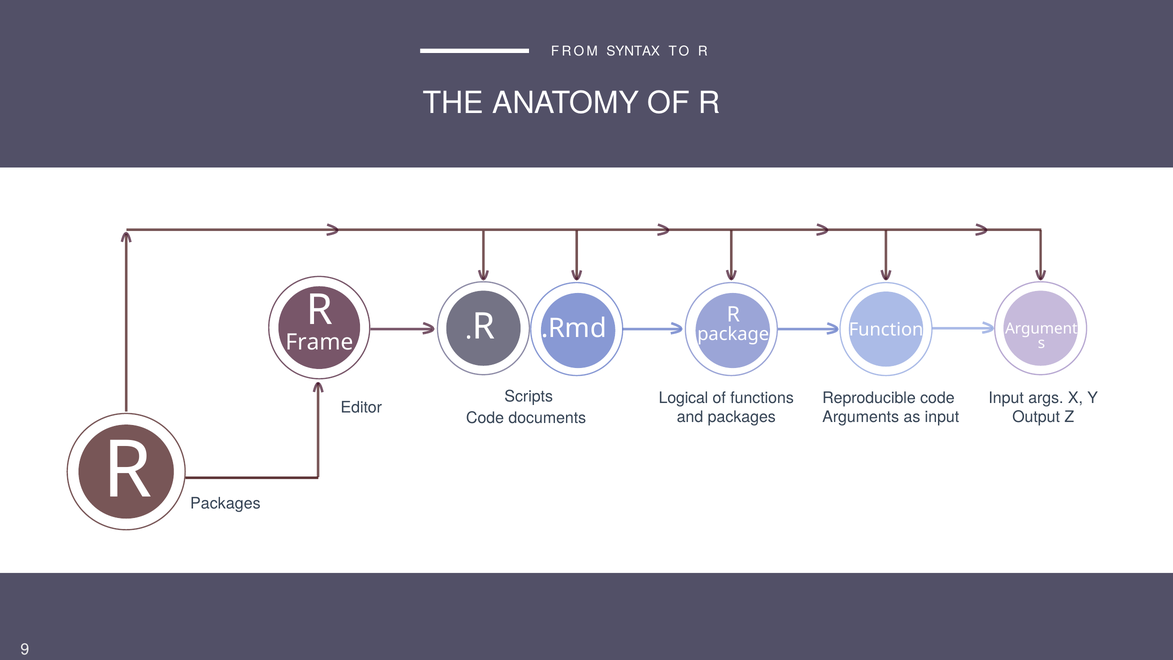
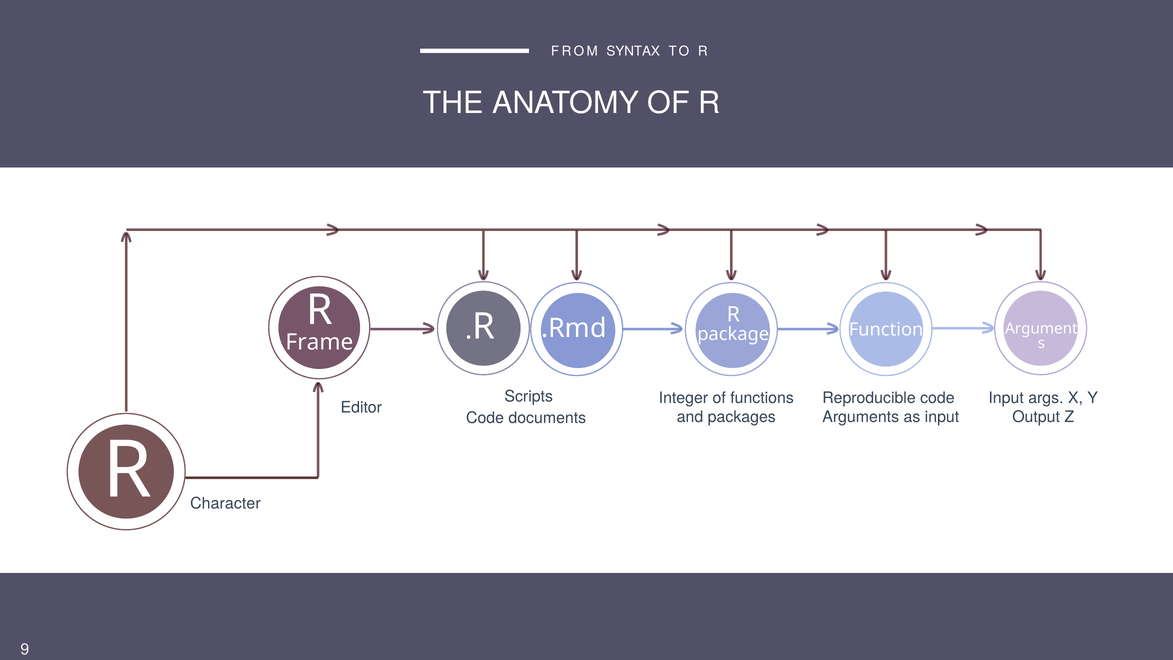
Logical: Logical -> Integer (683, 398)
Packages: Packages -> Character (225, 504)
